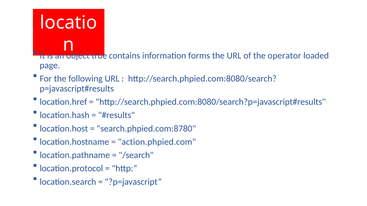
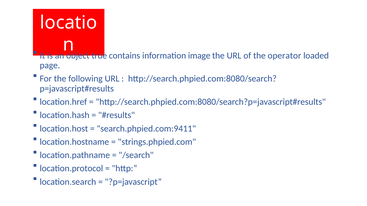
forms: forms -> image (199, 56)
search.phpied.com:8780: search.phpied.com:8780 -> search.phpied.com:9411 (146, 129)
action.phpied.com: action.phpied.com -> strings.phpied.com (157, 142)
